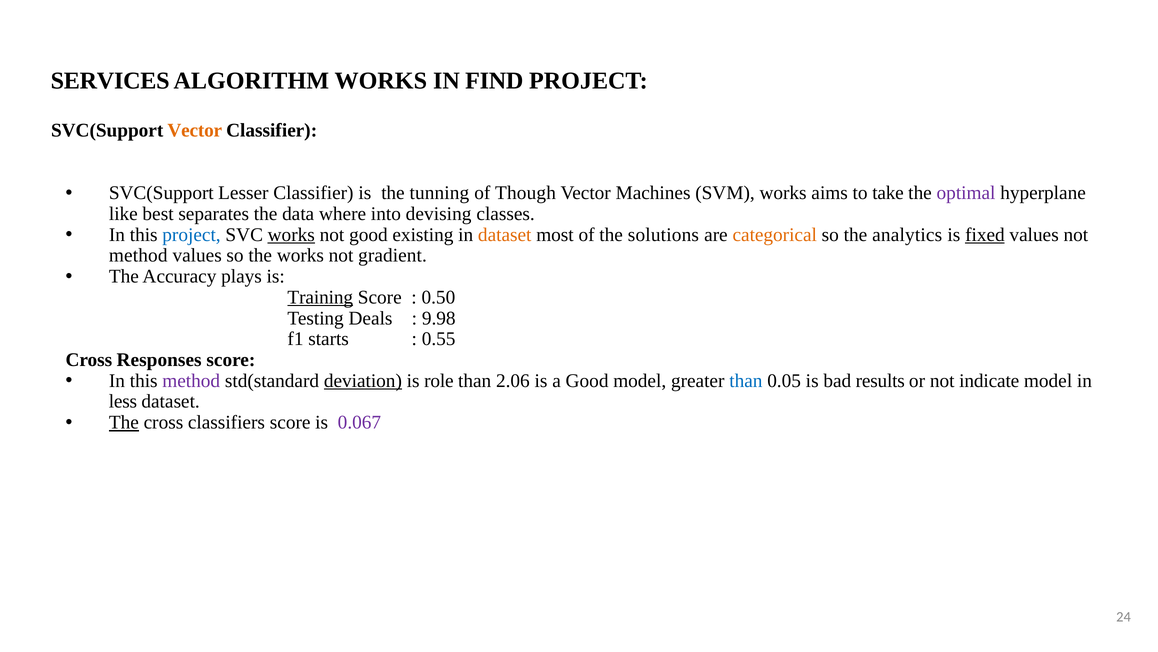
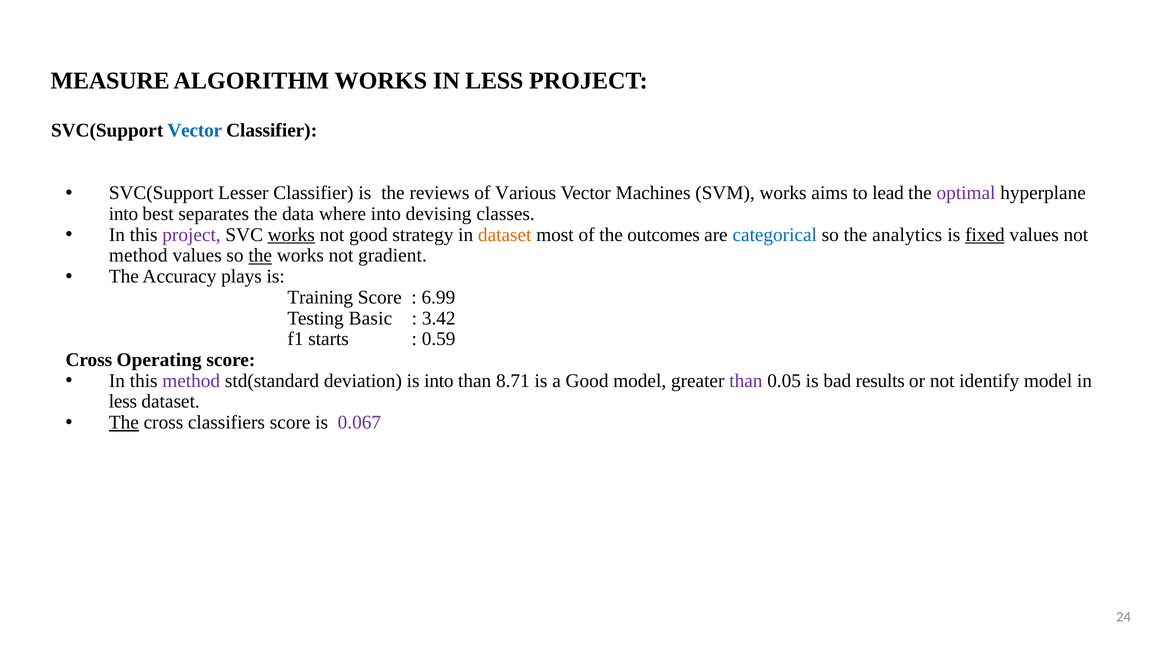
SERVICES: SERVICES -> MEASURE (110, 81)
WORKS IN FIND: FIND -> LESS (494, 81)
Vector colour: orange -> blue (195, 130)
tunning: tunning -> reviews (439, 193)
Though: Though -> Various (526, 193)
take: take -> lead (888, 193)
like: like -> into (123, 214)
project colour: blue -> purple (192, 235)
existing: existing -> strategy (423, 235)
solutions: solutions -> outcomes (664, 235)
categorical colour: orange -> blue (775, 235)
the underline: none -> present (260, 255)
Training underline: present -> none (320, 297)
0.50: 0.50 -> 6.99 (438, 297)
Deals: Deals -> Basic (370, 318)
9.98: 9.98 -> 3.42 (439, 318)
0.55: 0.55 -> 0.59 (439, 339)
Responses: Responses -> Operating (159, 360)
deviation underline: present -> none (363, 380)
is role: role -> into (439, 380)
2.06: 2.06 -> 8.71 (513, 380)
than colour: blue -> purple (746, 380)
indicate: indicate -> identify (989, 380)
